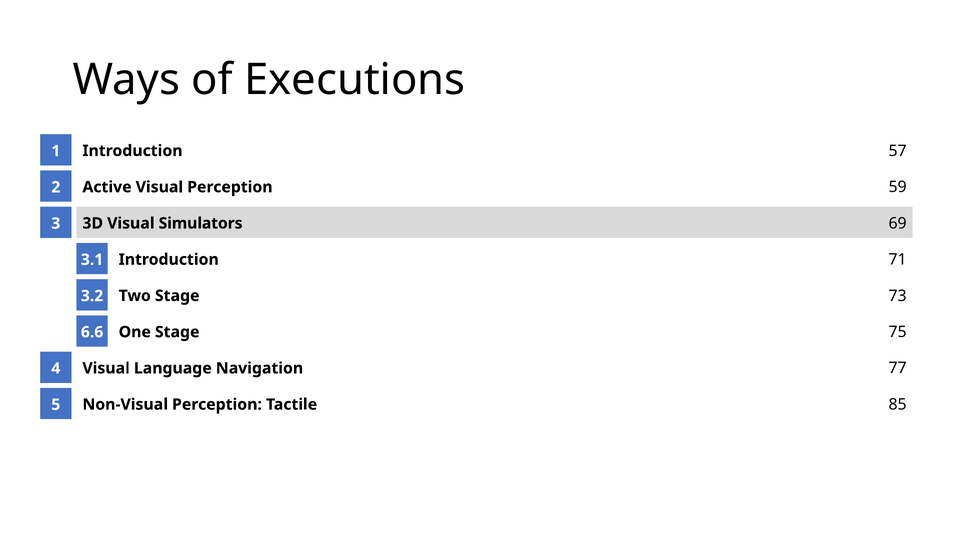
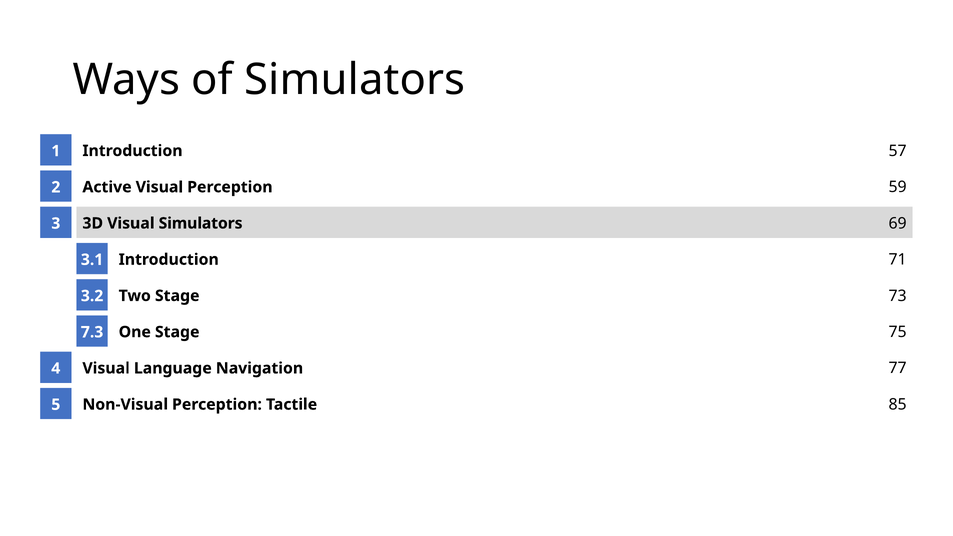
of Executions: Executions -> Simulators (355, 80)
6.6: 6.6 -> 7.3 (92, 332)
